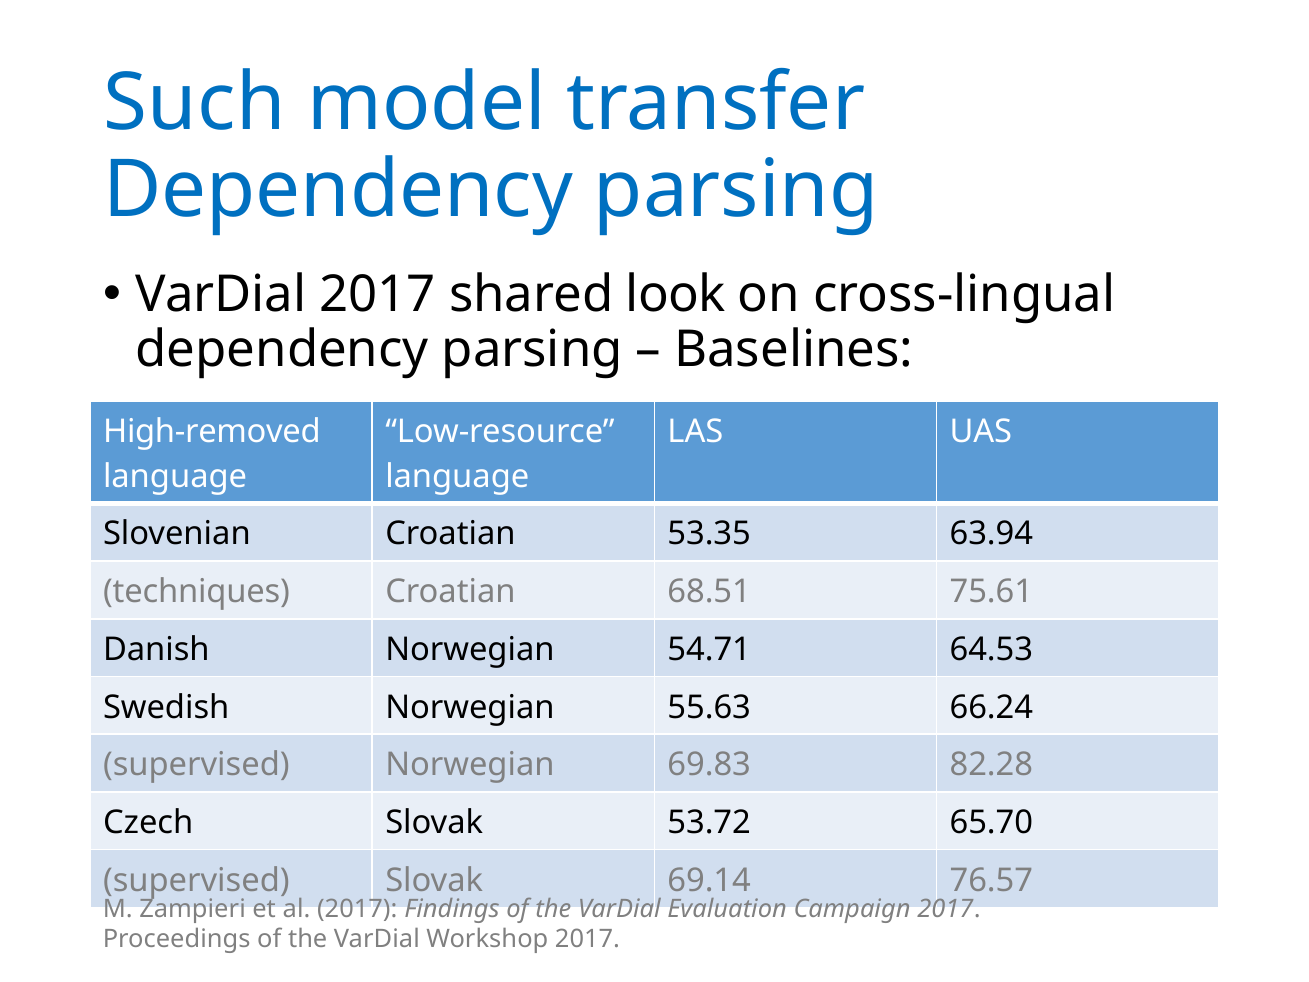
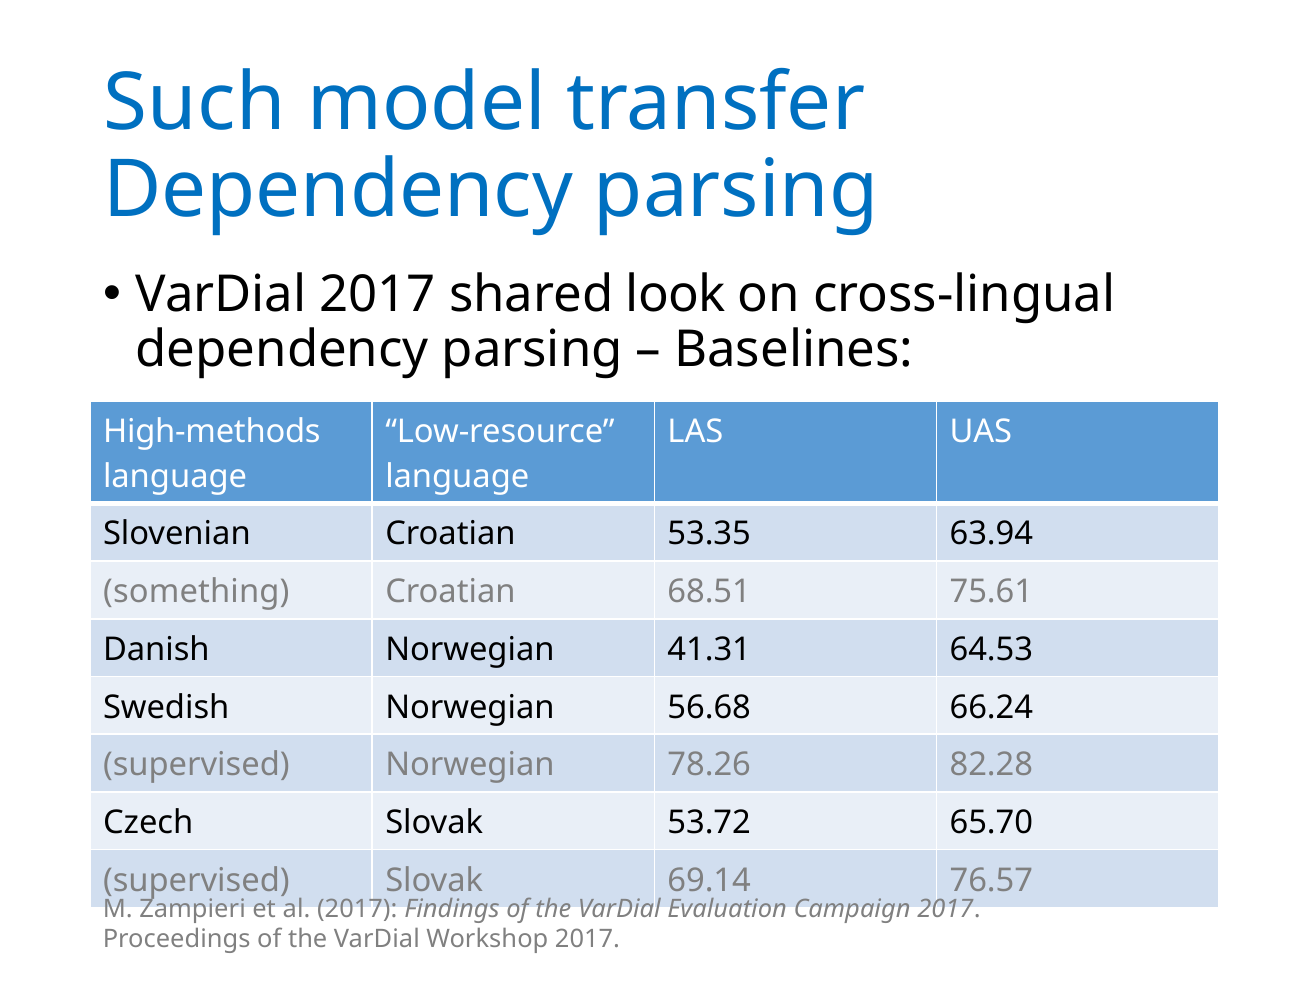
High-removed: High-removed -> High-methods (212, 432)
techniques: techniques -> something (196, 592)
54.71: 54.71 -> 41.31 (709, 649)
55.63: 55.63 -> 56.68 (709, 707)
69.83: 69.83 -> 78.26 (709, 765)
